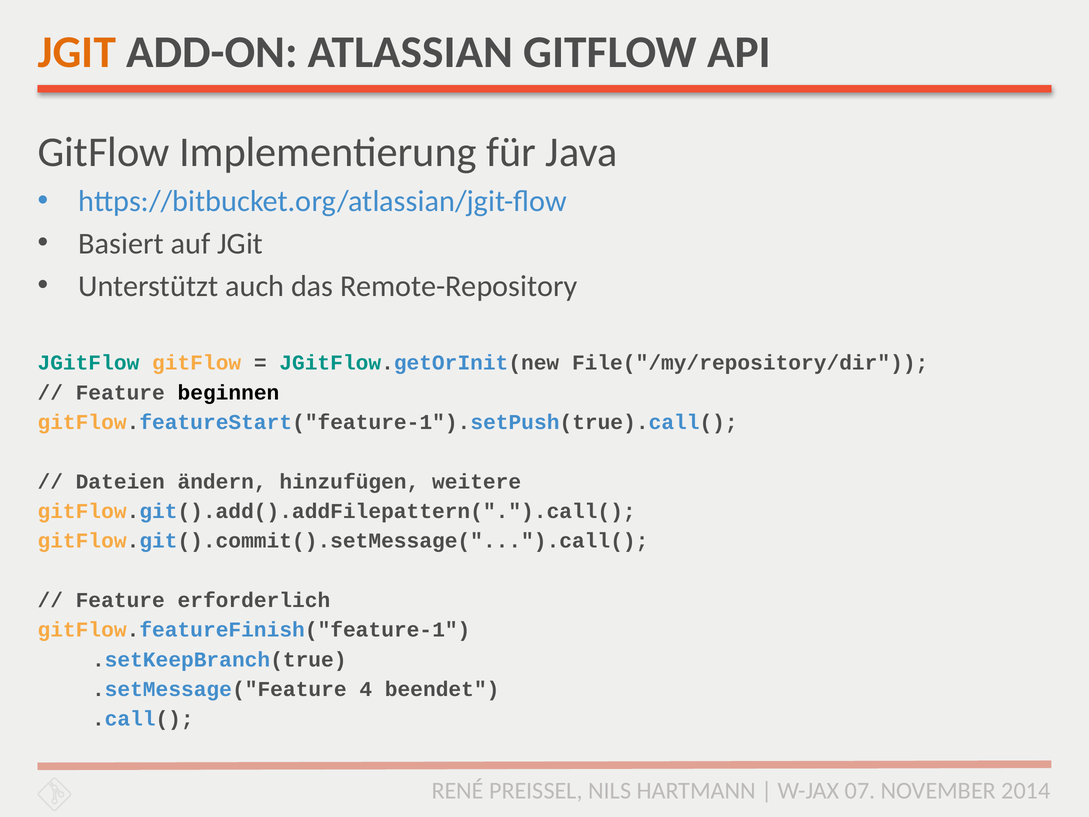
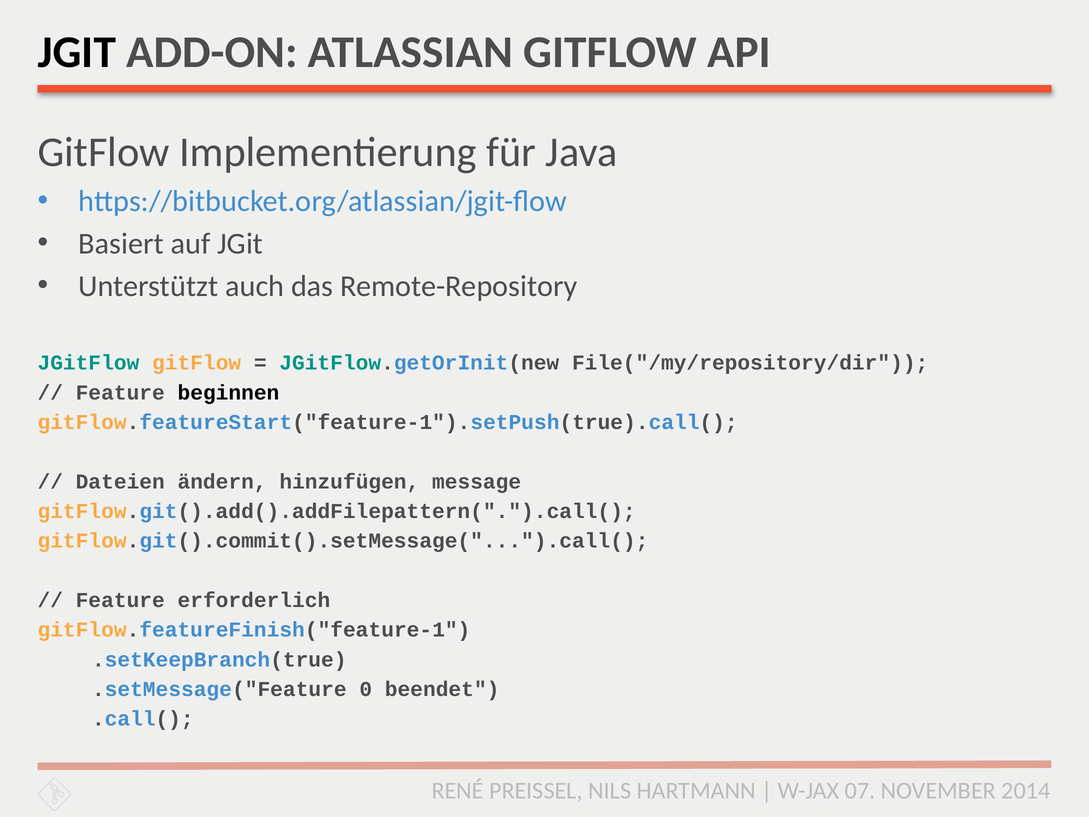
JGIT colour: orange -> black (77, 52)
weitere: weitere -> message (477, 481)
4: 4 -> 0 (366, 689)
